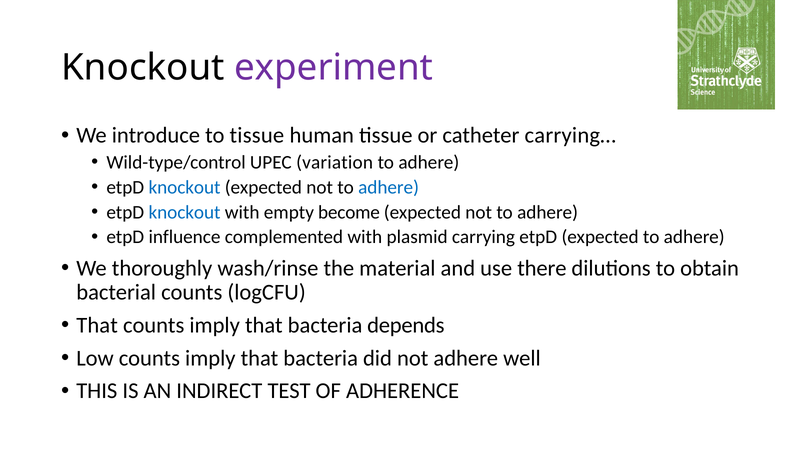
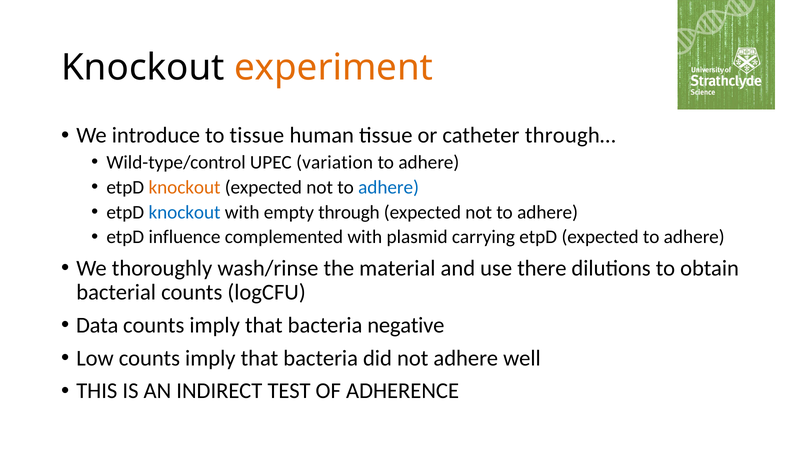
experiment colour: purple -> orange (334, 67)
carrying…: carrying… -> through… (570, 135)
knockout colour: blue -> orange (185, 187)
become: become -> through (349, 212)
That: That -> Data (97, 325)
depends: depends -> negative (406, 325)
